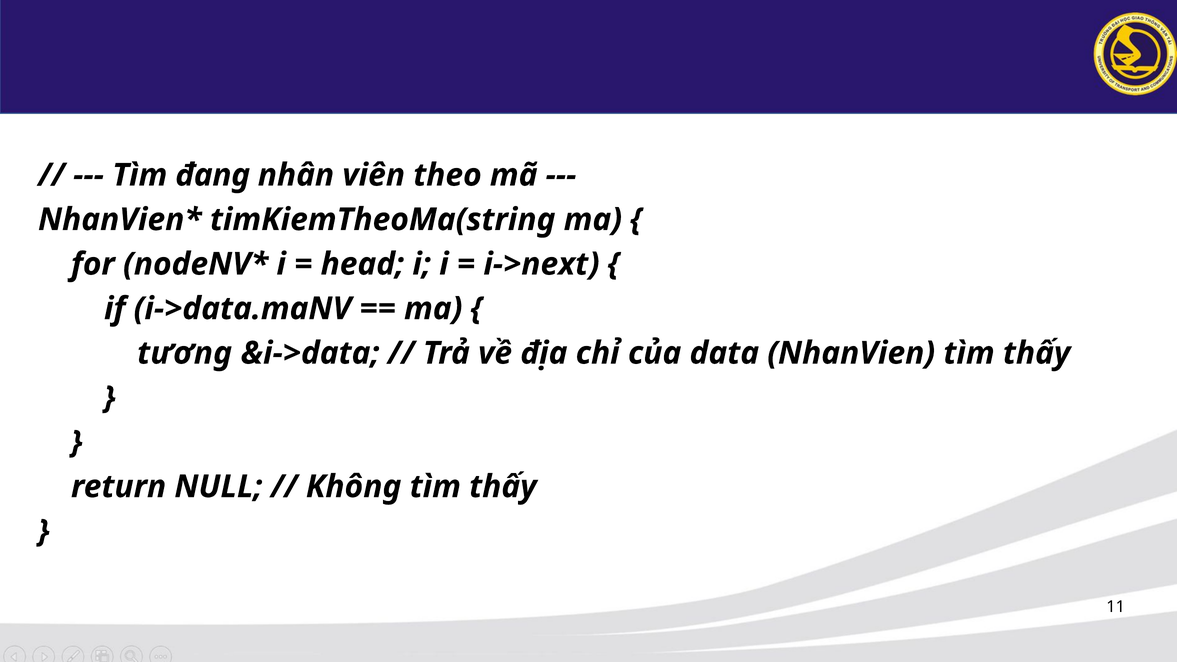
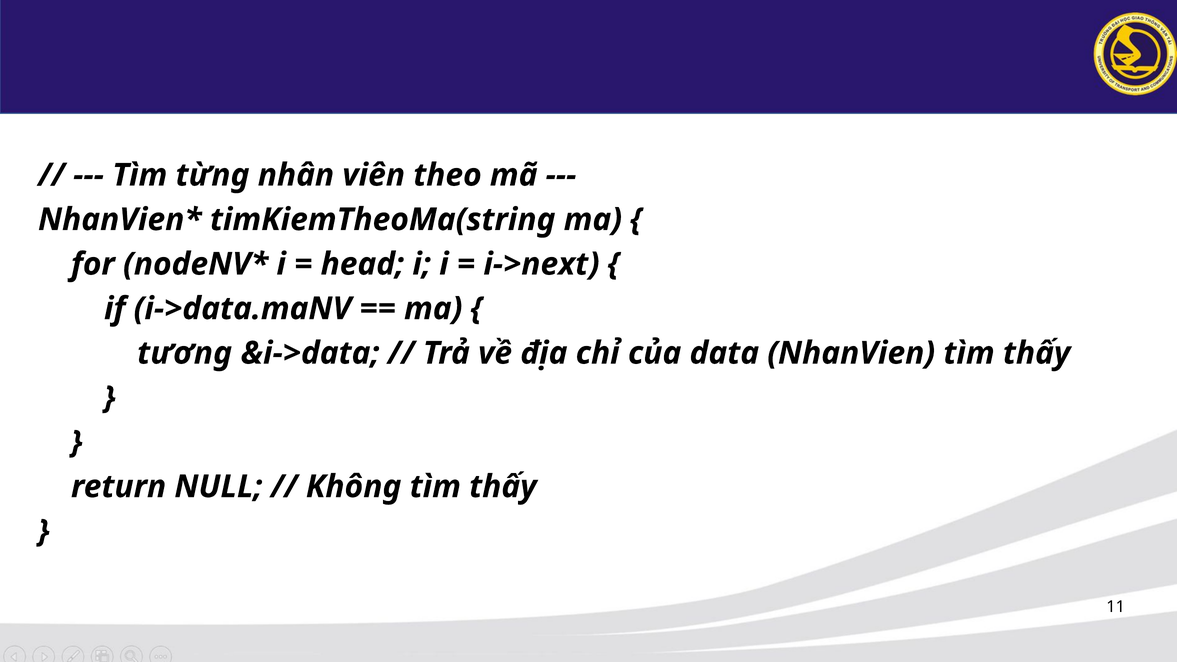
đang: đang -> từng (213, 175)
